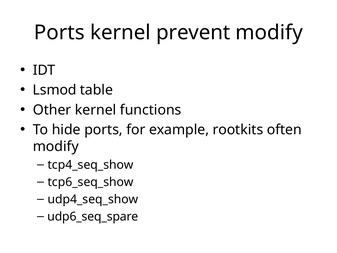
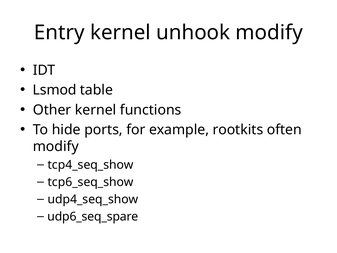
Ports: Ports -> Entry (59, 33)
prevent: prevent -> unhook (193, 33)
